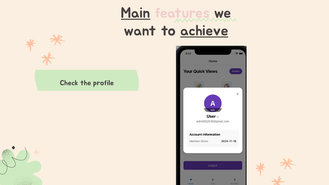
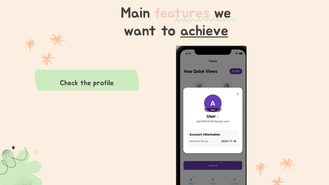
Main underline: present -> none (136, 13)
